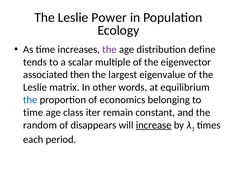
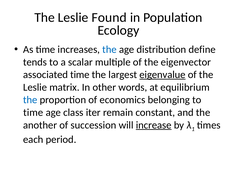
Power: Power -> Found (109, 17)
the colour: purple -> blue (109, 50)
associated then: then -> time (80, 75)
eigenvalue underline: none -> present (162, 75)
random: random -> another (40, 126)
disappears: disappears -> succession (93, 126)
